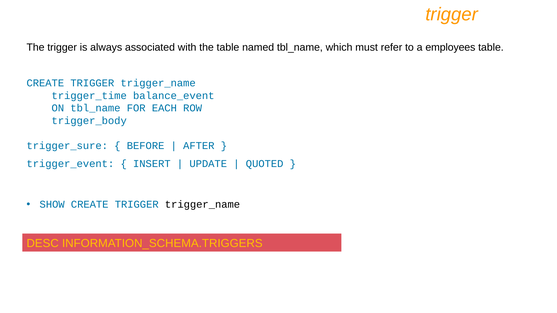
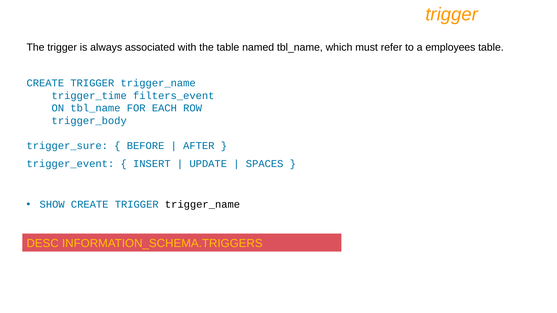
balance_event: balance_event -> filters_event (174, 96)
QUOTED: QUOTED -> SPACES (265, 164)
